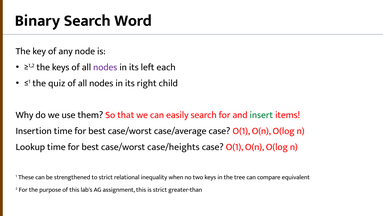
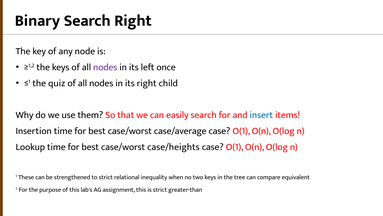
Search Word: Word -> Right (133, 21)
each: each -> once (166, 67)
insert colour: green -> blue (261, 115)
